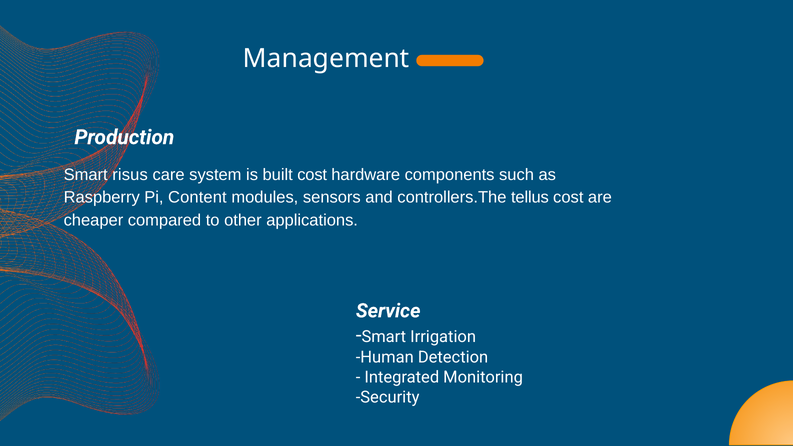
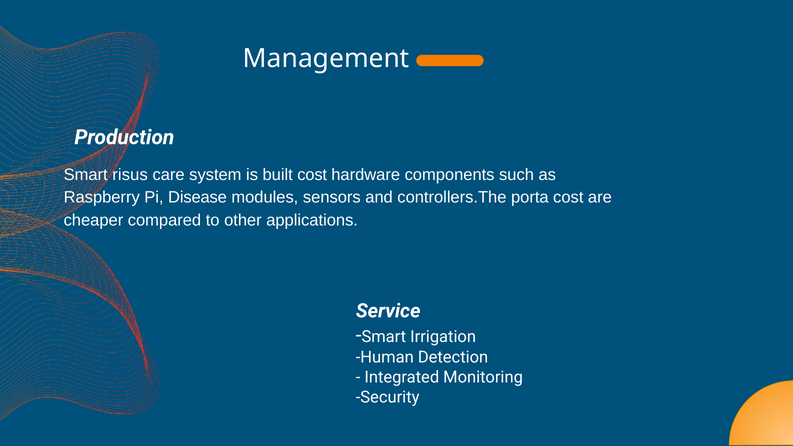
Content: Content -> Disease (198, 197)
tellus: tellus -> porta (530, 197)
